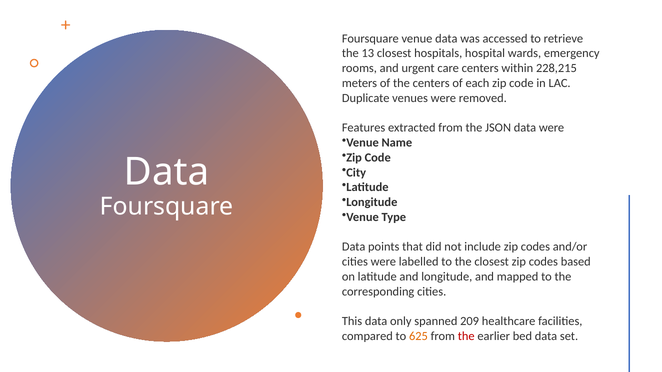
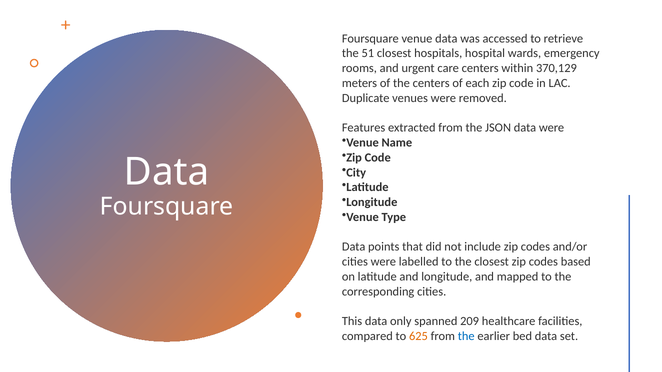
13: 13 -> 51 (368, 53)
228,215: 228,215 -> 370,129 (556, 68)
the colour: red -> blue (466, 336)
